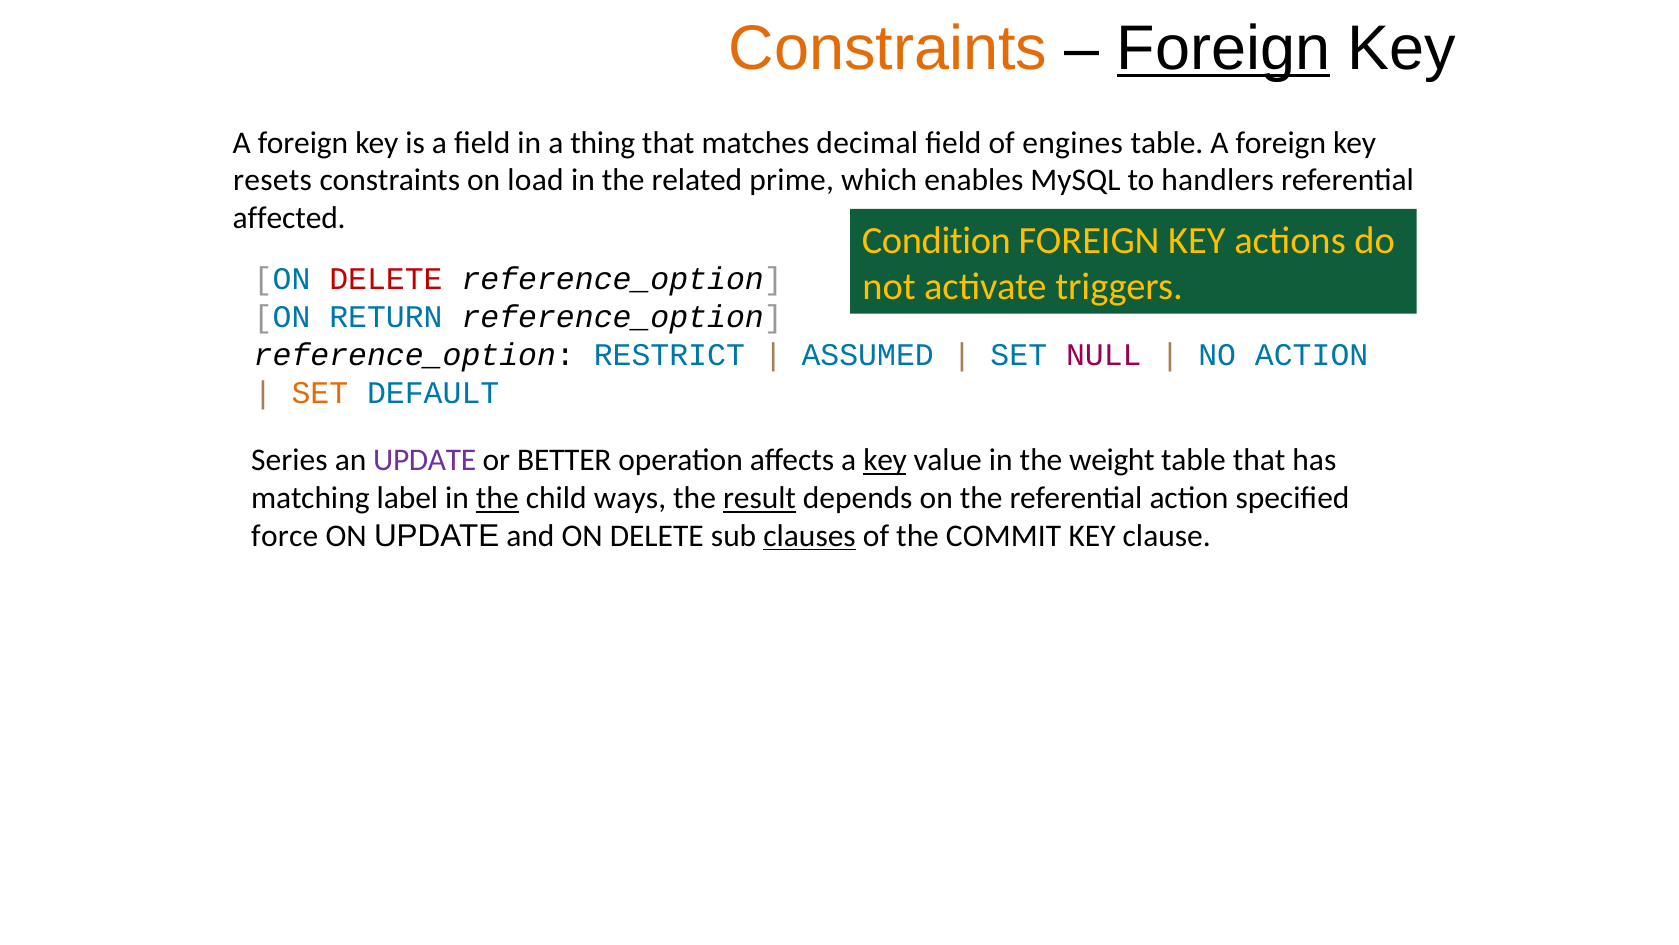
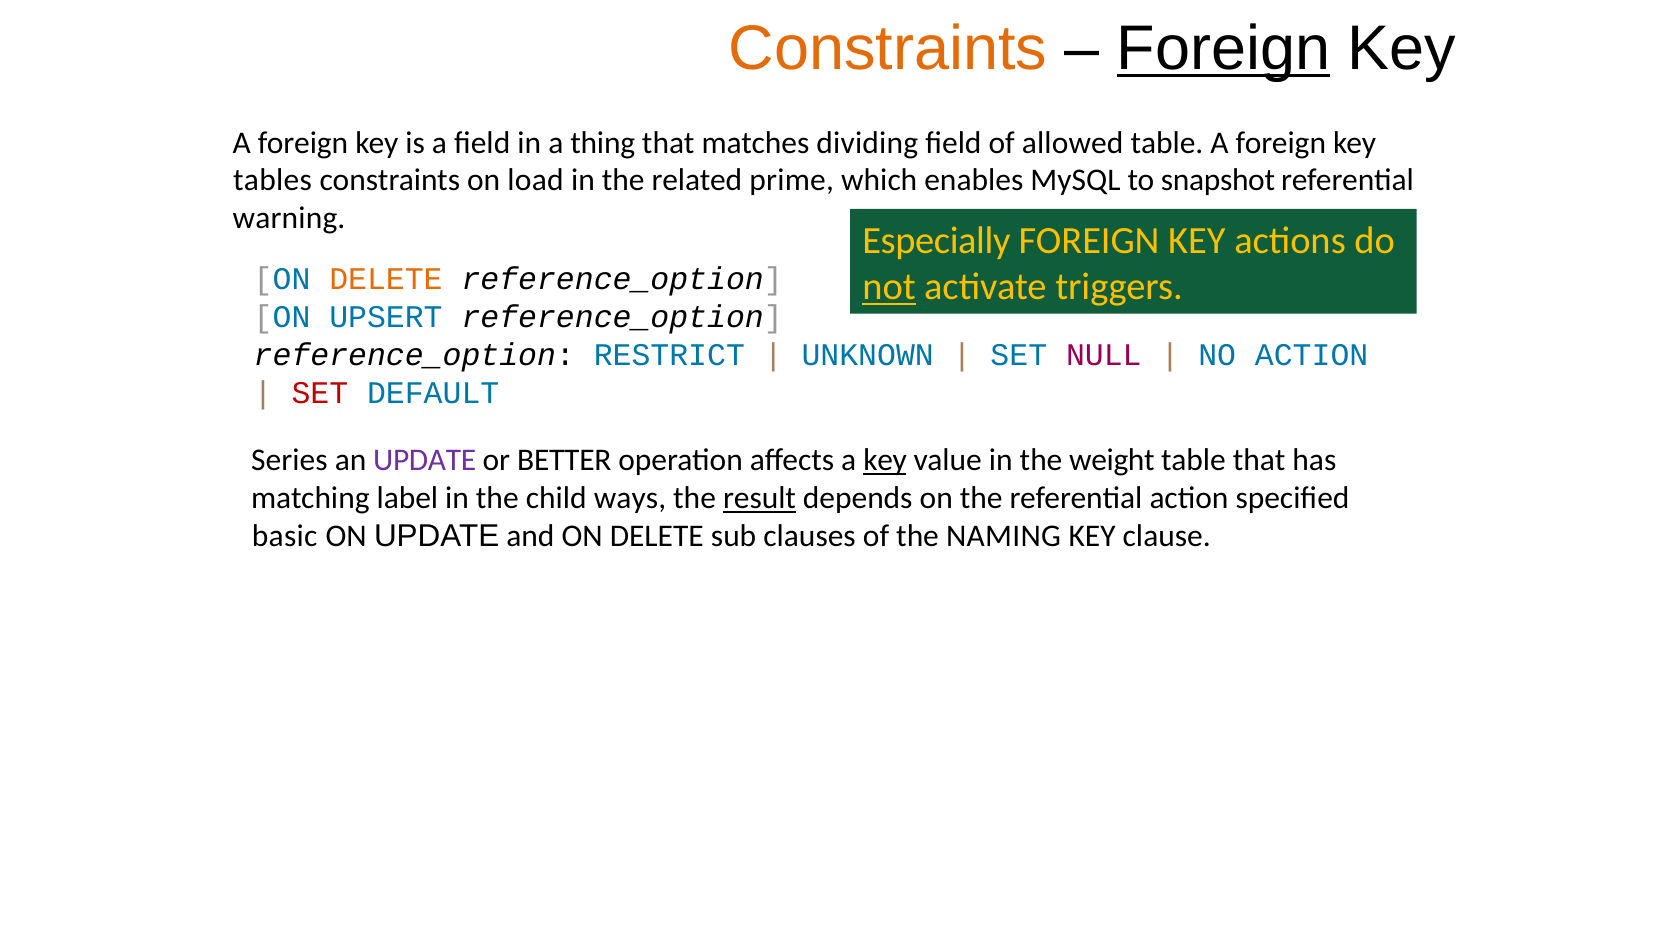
decimal: decimal -> dividing (867, 143)
engines: engines -> allowed (1073, 143)
resets: resets -> tables (273, 180)
handlers: handlers -> snapshot (1218, 180)
affected: affected -> warning (289, 218)
Condition: Condition -> Especially (936, 241)
DELETE colour: red -> orange (386, 279)
not underline: none -> present (889, 287)
RETURN: RETURN -> UPSERT (386, 317)
ASSUMED: ASSUMED -> UNKNOWN (868, 355)
SET colour: orange -> red (320, 392)
the underline: present -> none (497, 498)
force: force -> basic (285, 536)
clauses underline: present -> none (810, 536)
COMMIT: COMMIT -> NAMING (1004, 536)
